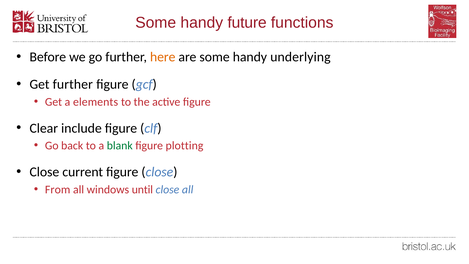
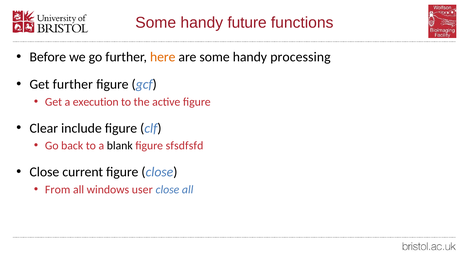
underlying: underlying -> processing (300, 57)
elements: elements -> execution (96, 102)
blank colour: green -> black (120, 146)
plotting: plotting -> sfsdfsfd (185, 146)
until: until -> user (142, 189)
